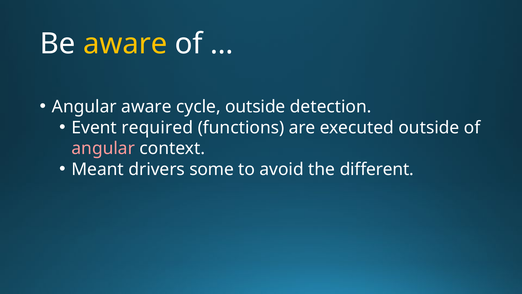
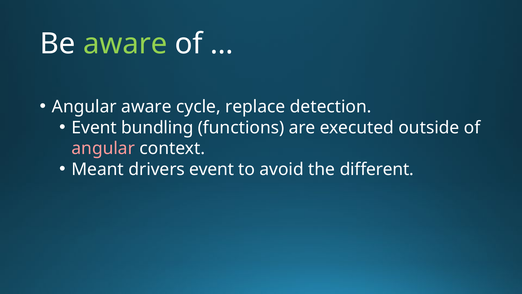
aware colour: yellow -> light green (125, 44)
cycle outside: outside -> replace (255, 107)
required: required -> bundling (157, 128)
drivers some: some -> event (212, 169)
